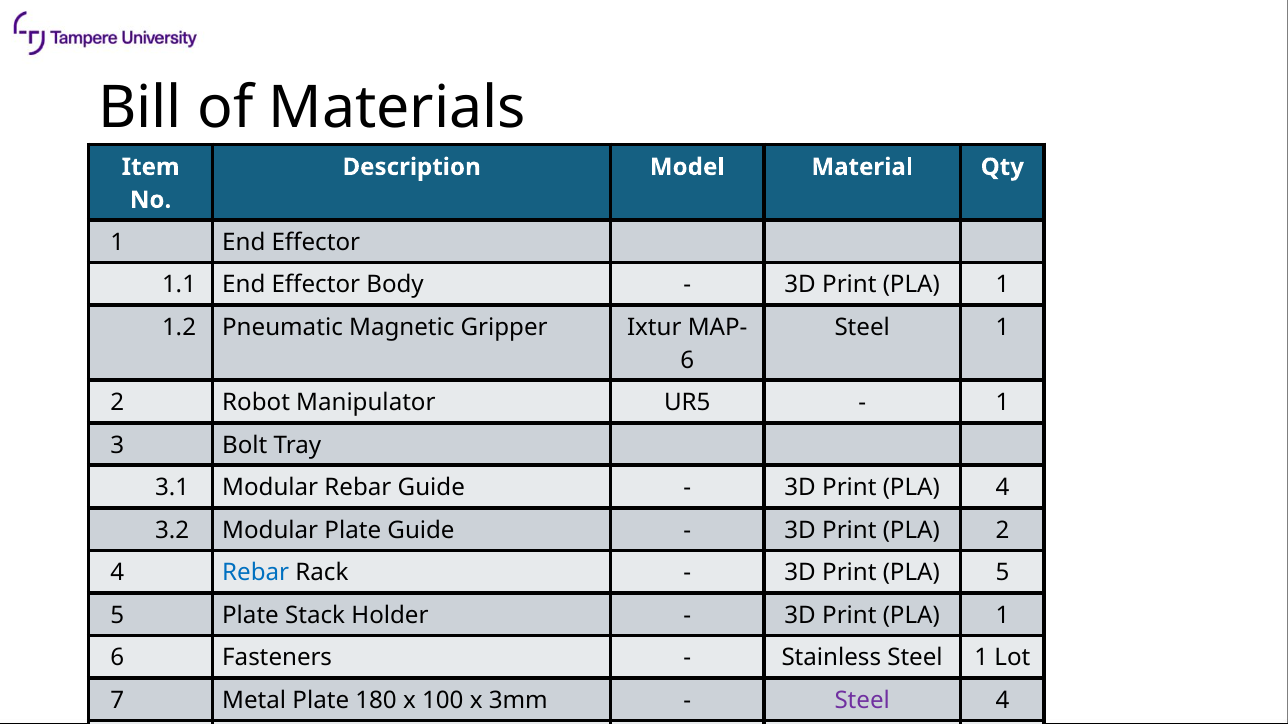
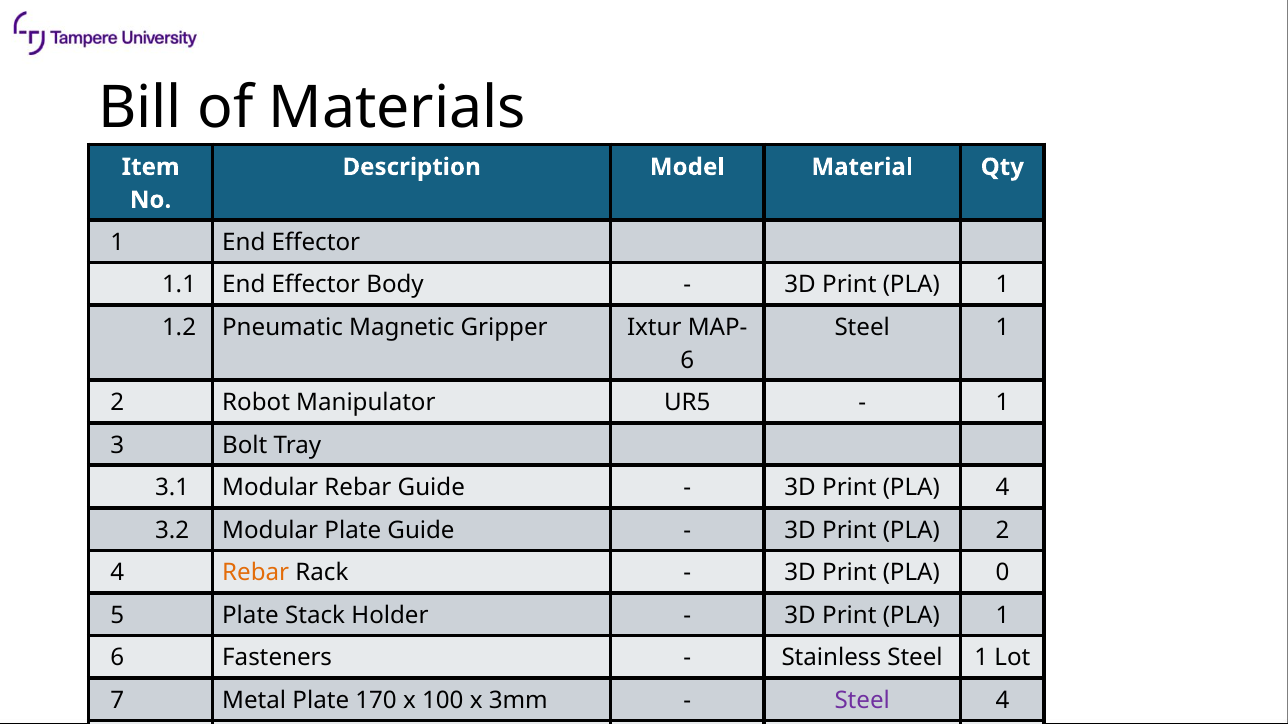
Rebar colour: blue -> orange (256, 573)
PLA 5: 5 -> 0 (1002, 573)
180: 180 -> 170 (376, 701)
